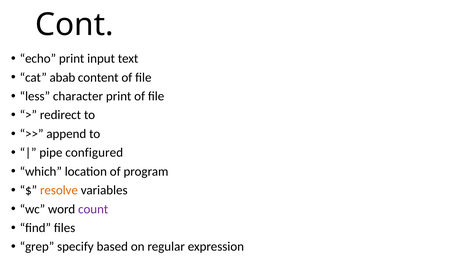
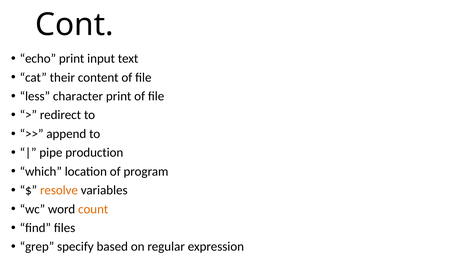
abab: abab -> their (62, 78)
configured: configured -> production (94, 153)
count colour: purple -> orange (93, 209)
